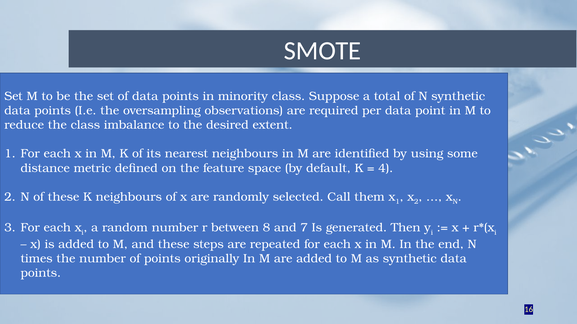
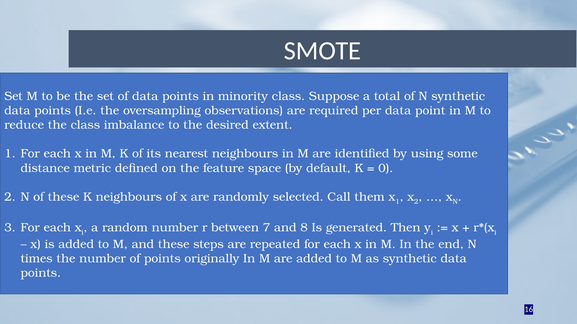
4: 4 -> 0 (386, 168)
8: 8 -> 7 (266, 228)
7: 7 -> 8 (304, 228)
